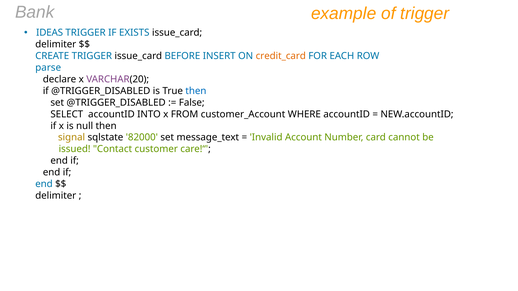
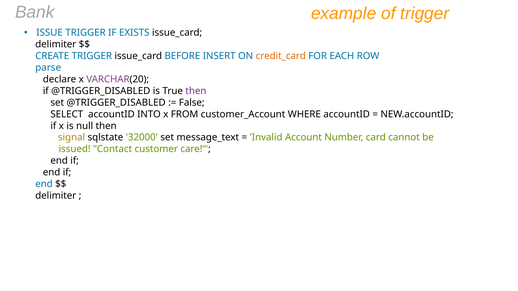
IDEAS: IDEAS -> ISSUE (50, 33)
then colour: blue -> purple (196, 91)
82000: 82000 -> 32000 (142, 138)
